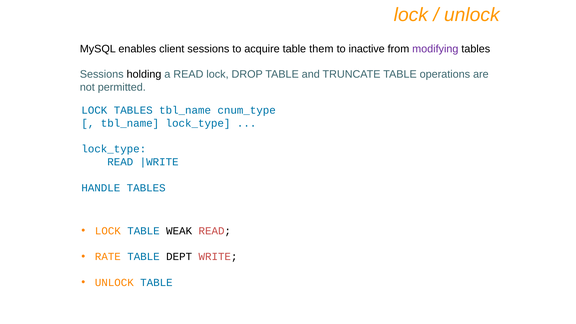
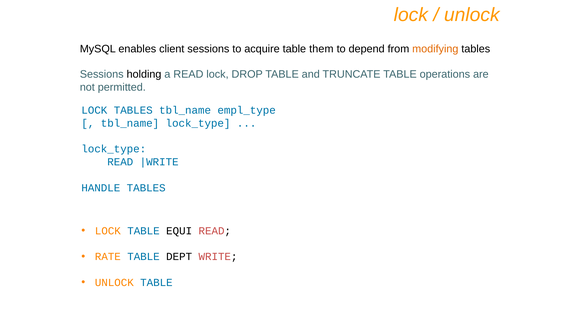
inactive: inactive -> depend (367, 49)
modifying colour: purple -> orange (435, 49)
cnum_type: cnum_type -> empl_type (247, 110)
WEAK: WEAK -> EQUI (179, 231)
